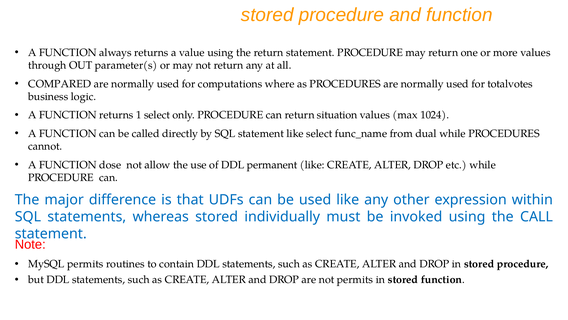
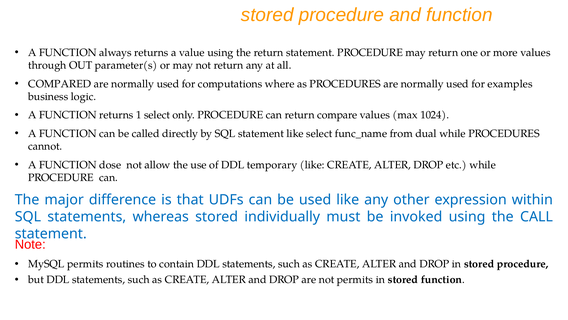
totalvotes: totalvotes -> examples (510, 84)
situation: situation -> compare (337, 115)
permanent: permanent -> temporary (272, 165)
